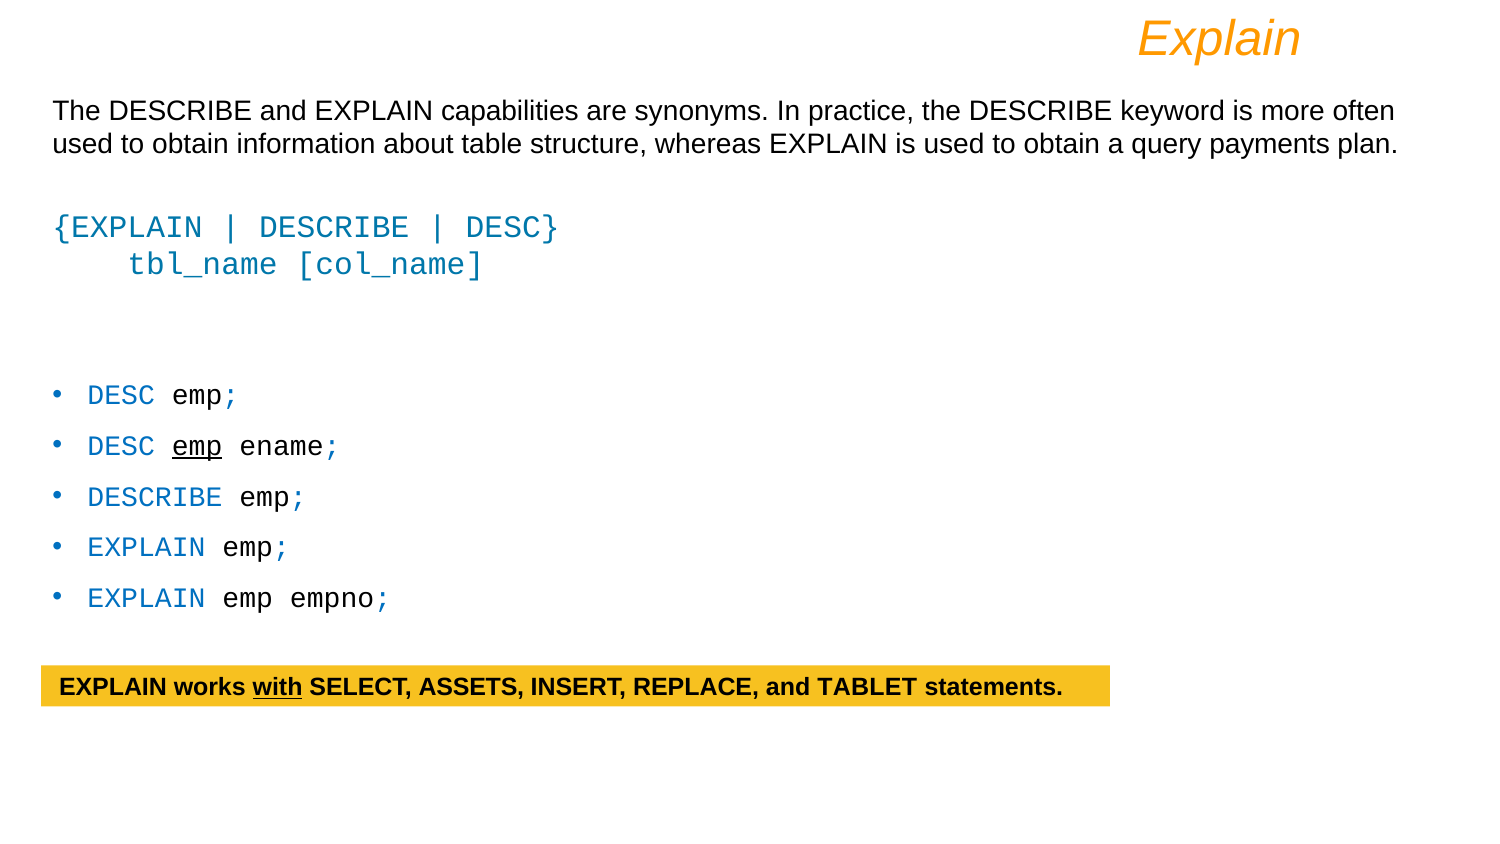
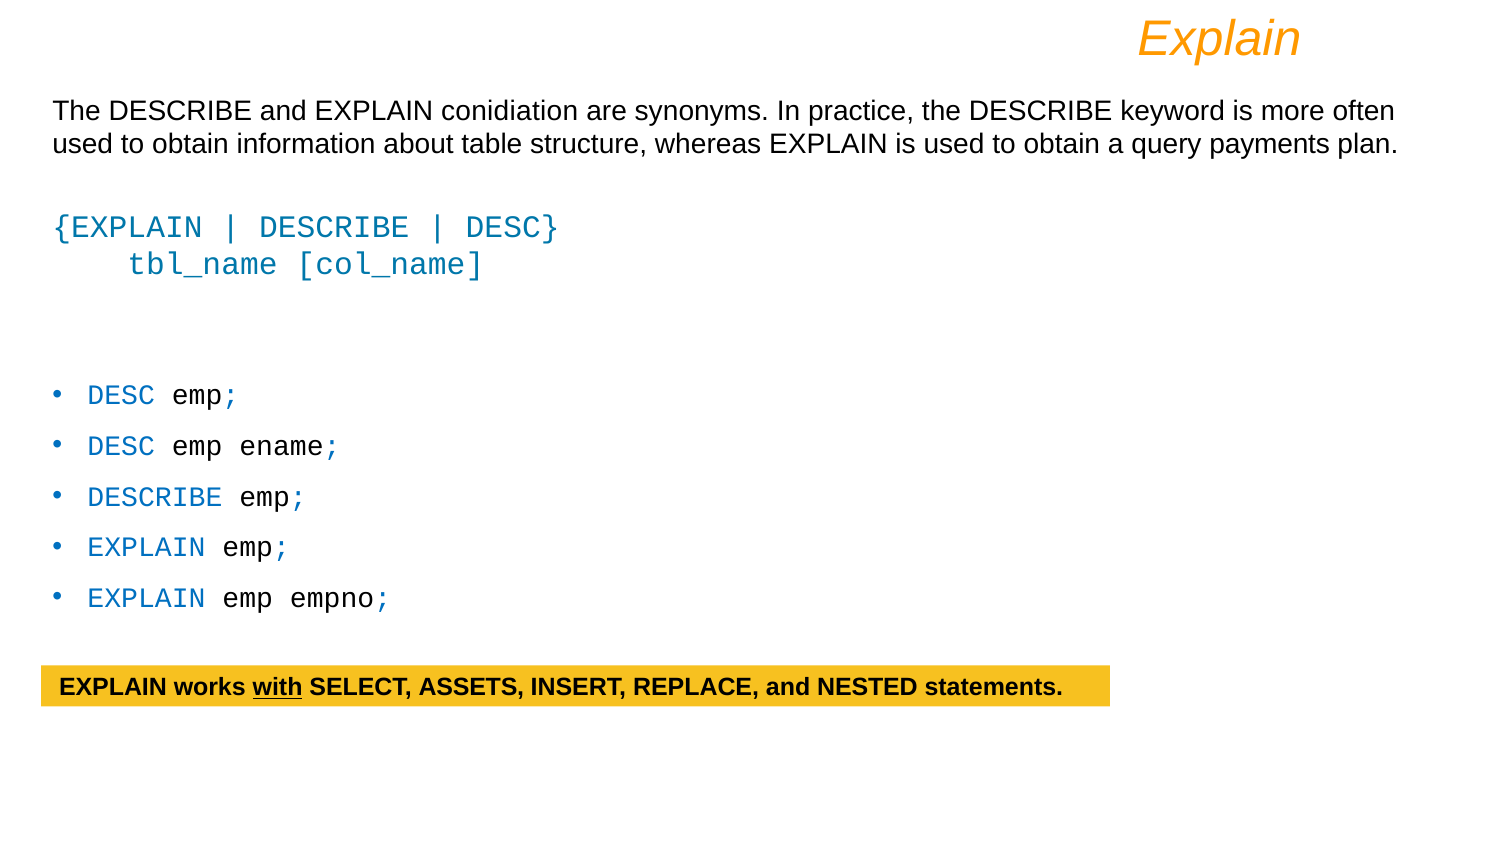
capabilities: capabilities -> conidiation (510, 111)
emp underline: present -> none (197, 446)
TABLET: TABLET -> NESTED (867, 687)
